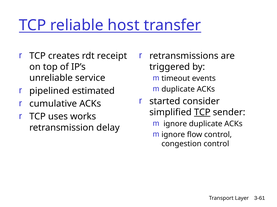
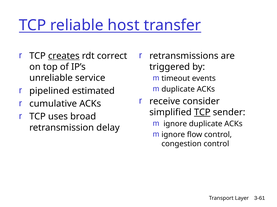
creates underline: none -> present (64, 56)
receipt: receipt -> correct (112, 56)
started: started -> receive (165, 102)
works: works -> broad (83, 117)
